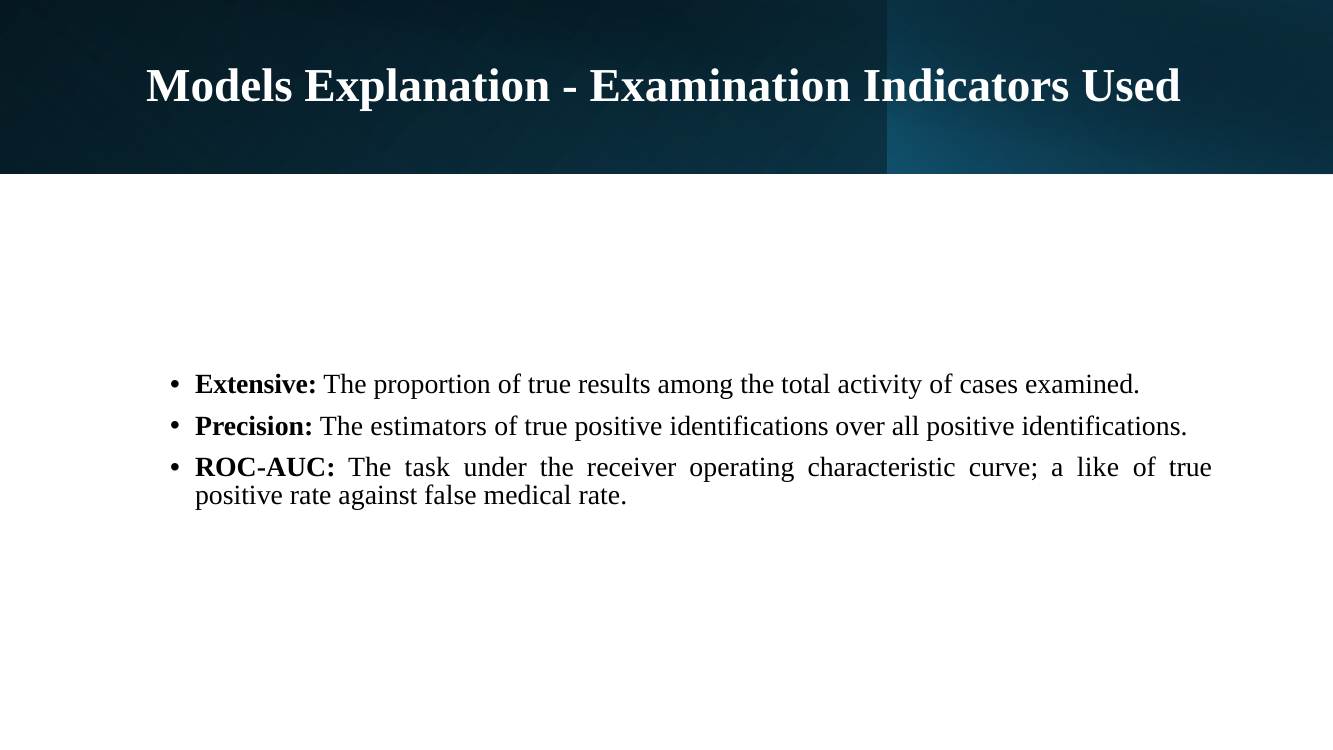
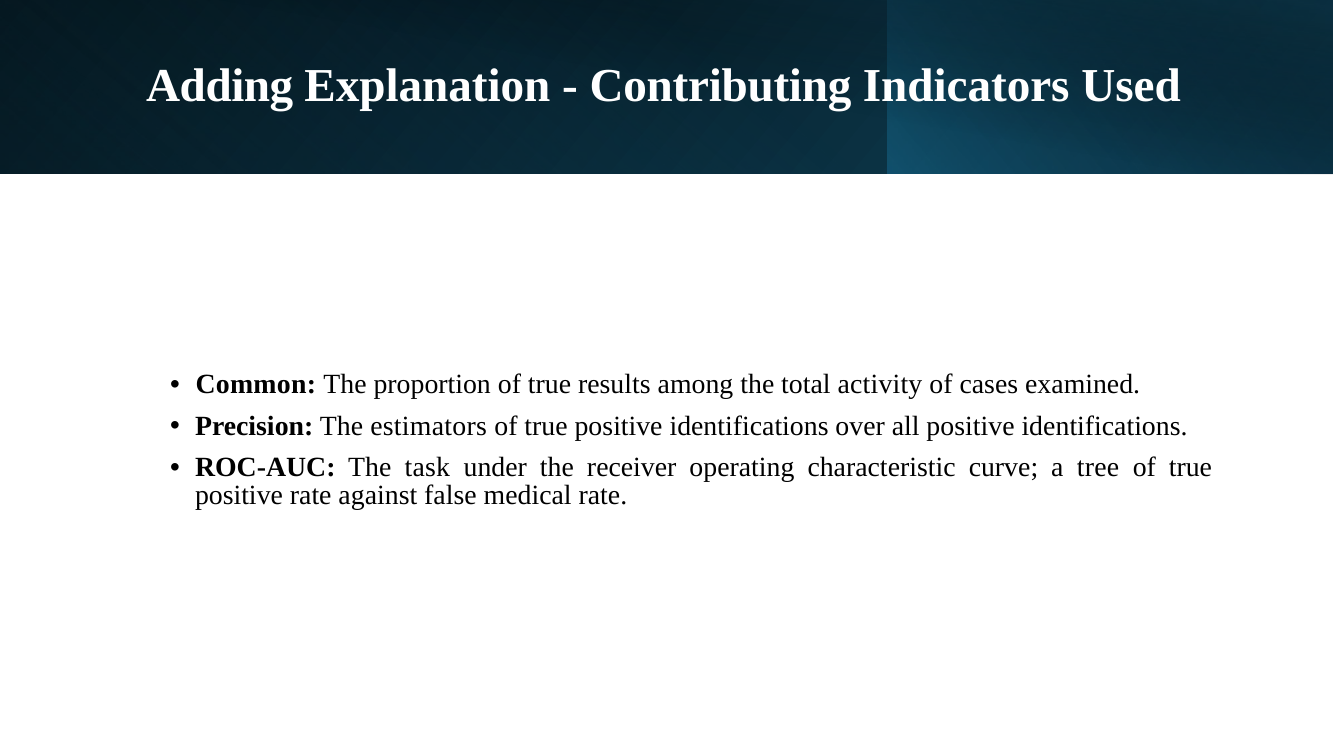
Models: Models -> Adding (220, 85)
Examination: Examination -> Contributing (720, 85)
Extensive: Extensive -> Common (256, 384)
like: like -> tree (1098, 468)
